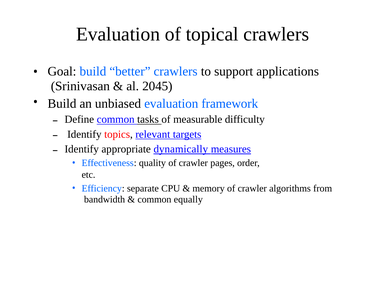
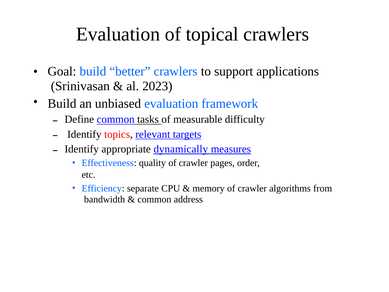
2045: 2045 -> 2023 (157, 86)
equally: equally -> address (188, 199)
